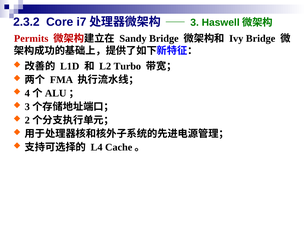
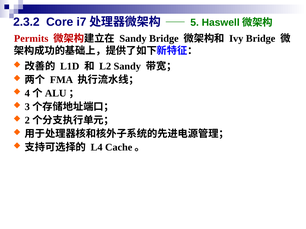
3: 3 -> 5 (195, 23)
L2 Turbo: Turbo -> Sandy (127, 66)
